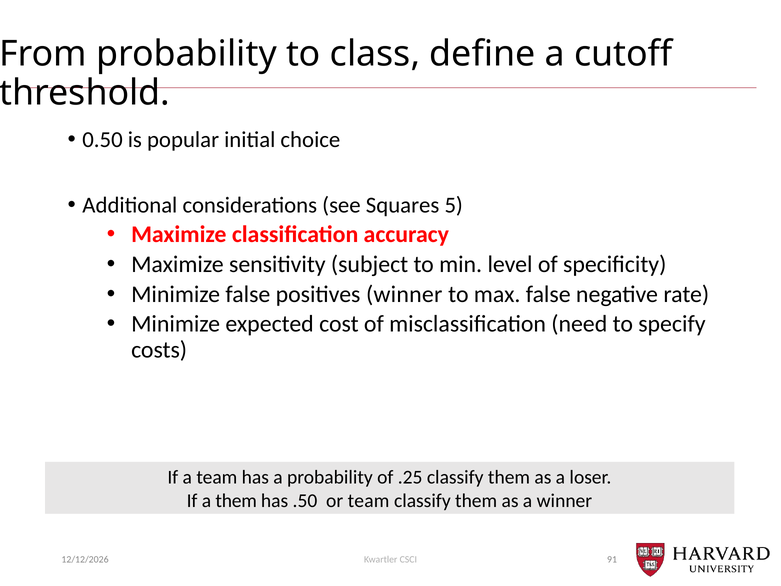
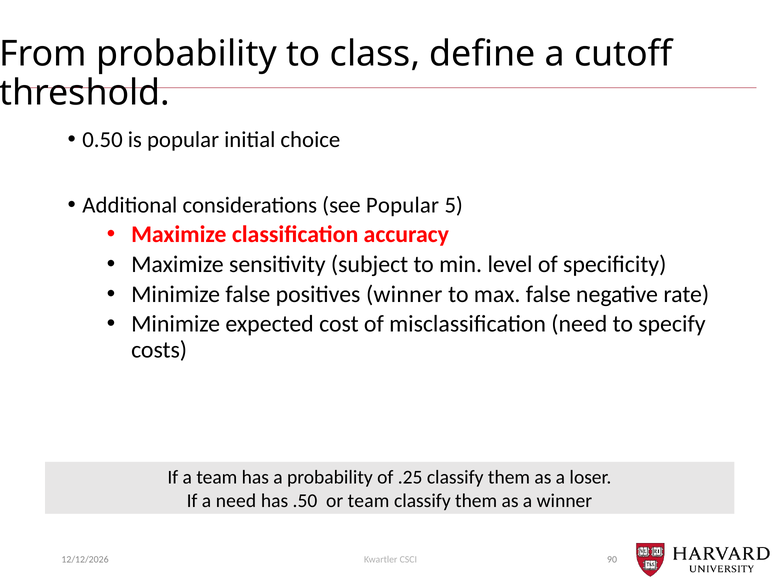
see Squares: Squares -> Popular (402, 205)
a them: them -> need (236, 501)
91: 91 -> 90 (612, 559)
